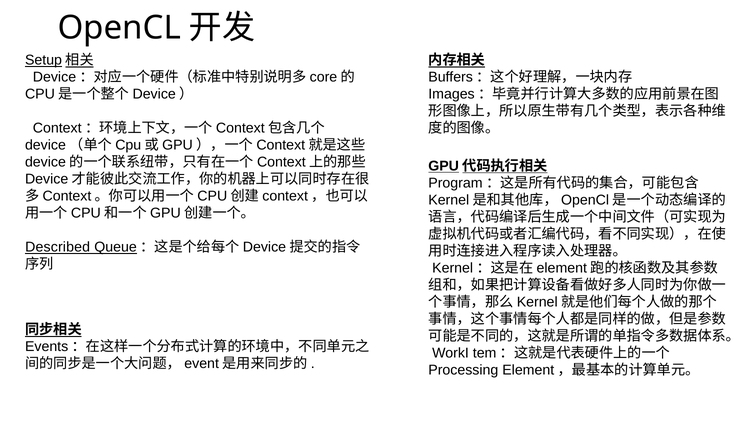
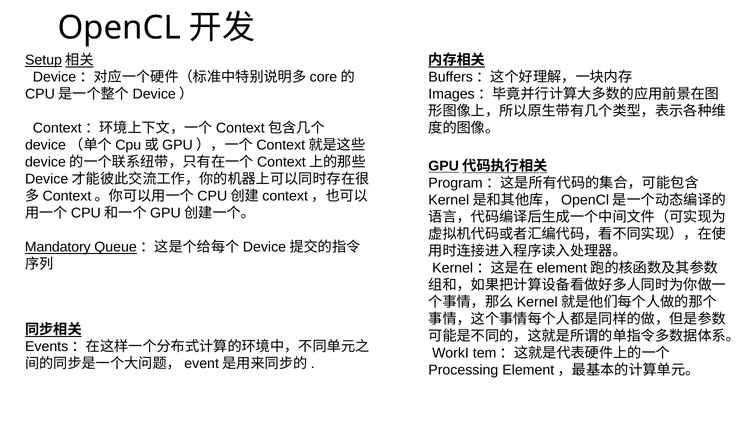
Described: Described -> Mandatory (58, 247)
